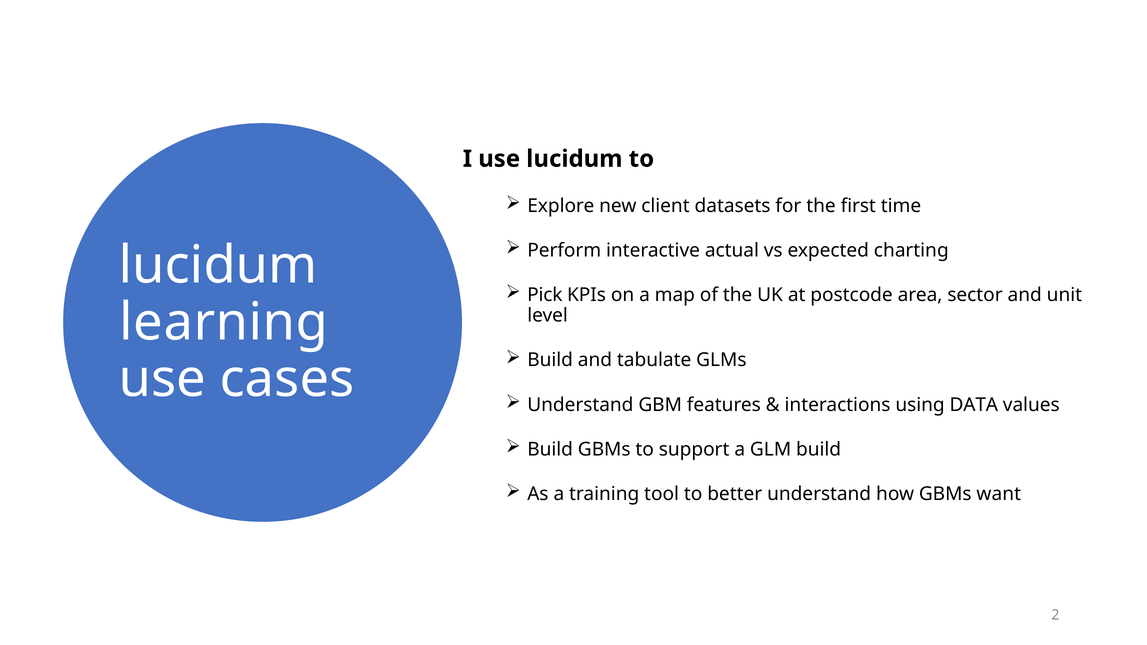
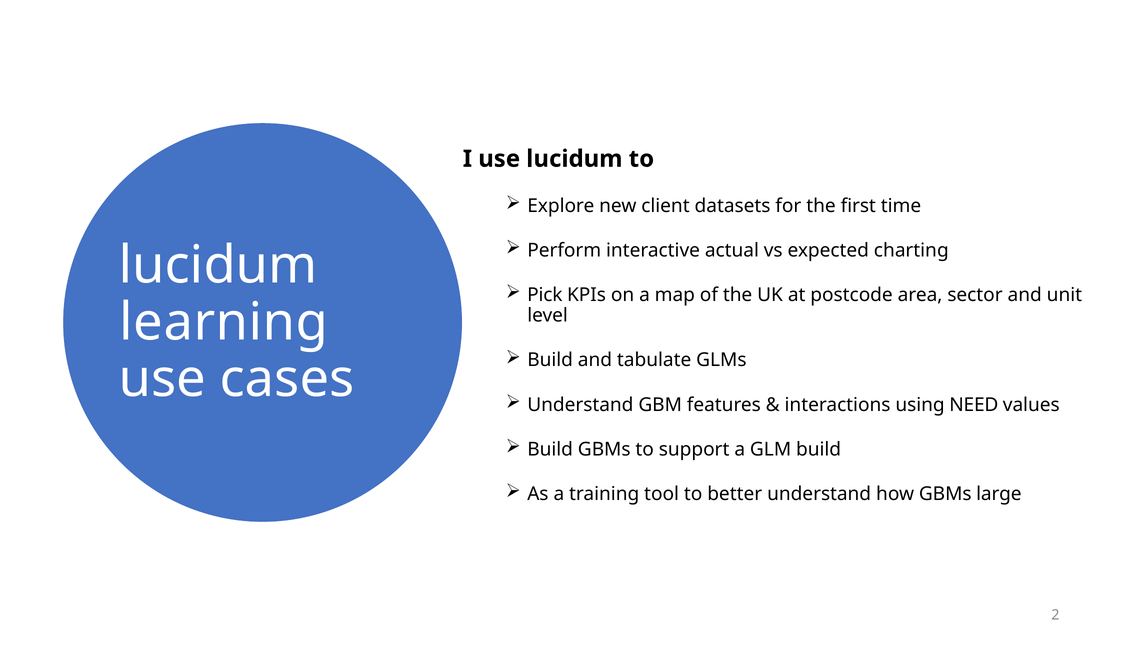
DATA: DATA -> NEED (974, 405)
want: want -> large (999, 494)
